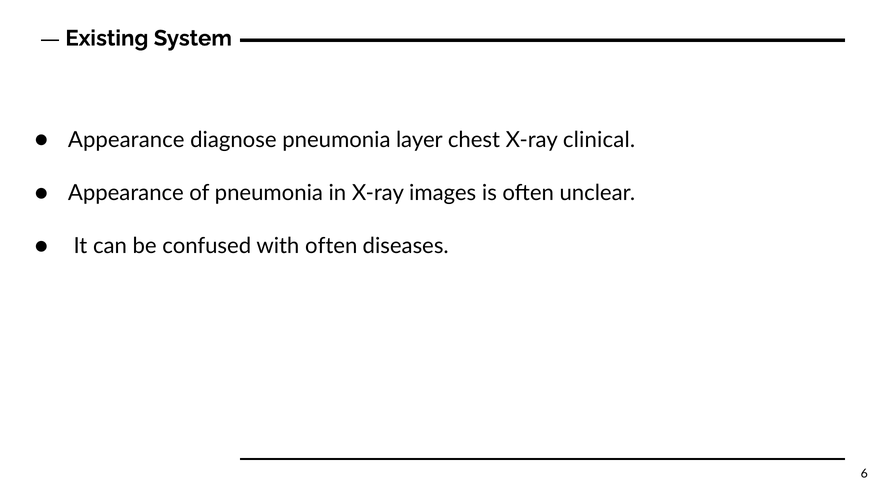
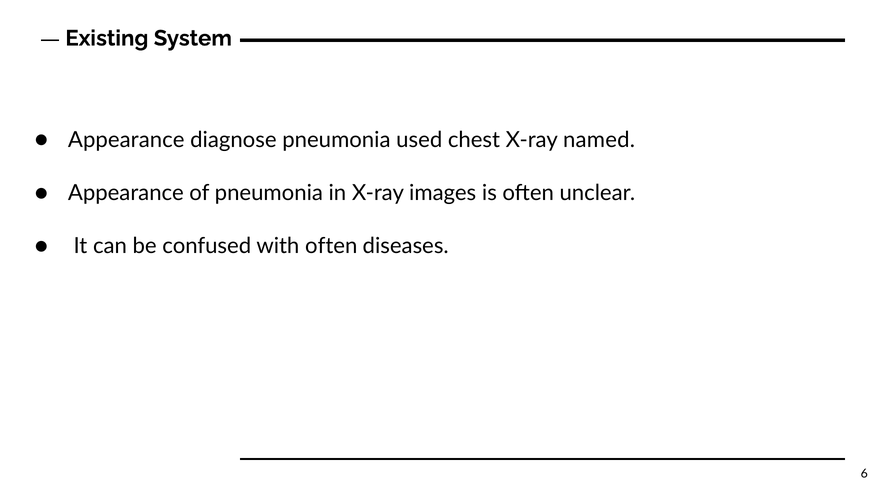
layer: layer -> used (419, 140)
clinical: clinical -> named (599, 140)
